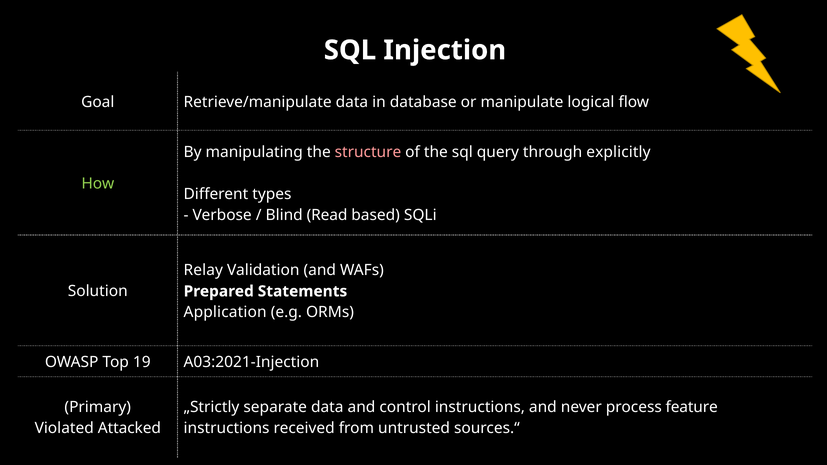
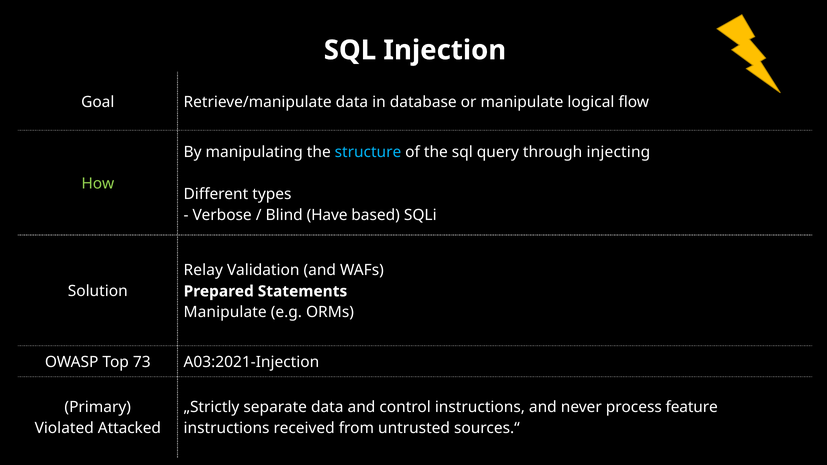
structure colour: pink -> light blue (368, 152)
explicitly: explicitly -> injecting (618, 152)
Read: Read -> Have (327, 215)
Application: Application -> Manipulate (225, 313)
19: 19 -> 73 (142, 362)
